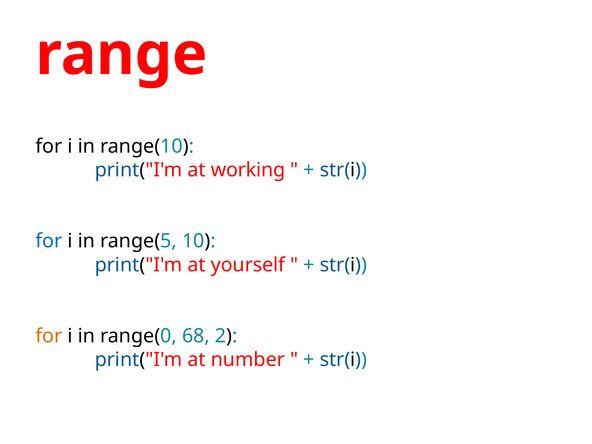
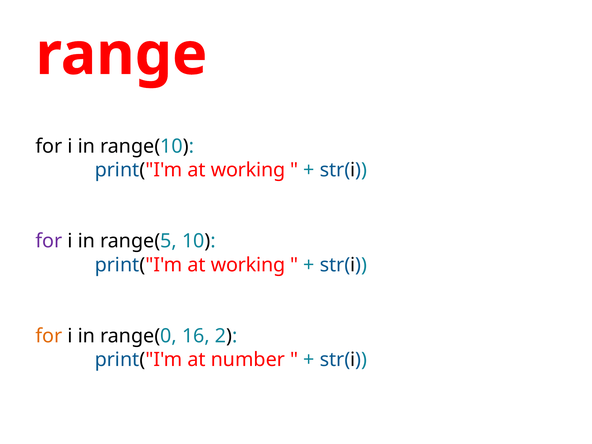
for colour: blue -> purple (49, 241)
yourself: yourself -> working (248, 265)
68: 68 -> 16 (196, 336)
